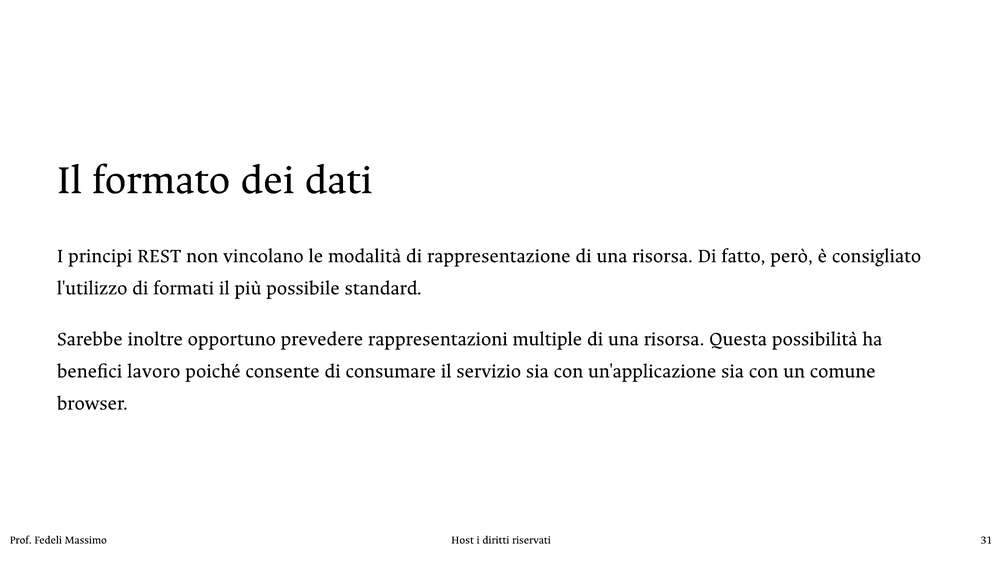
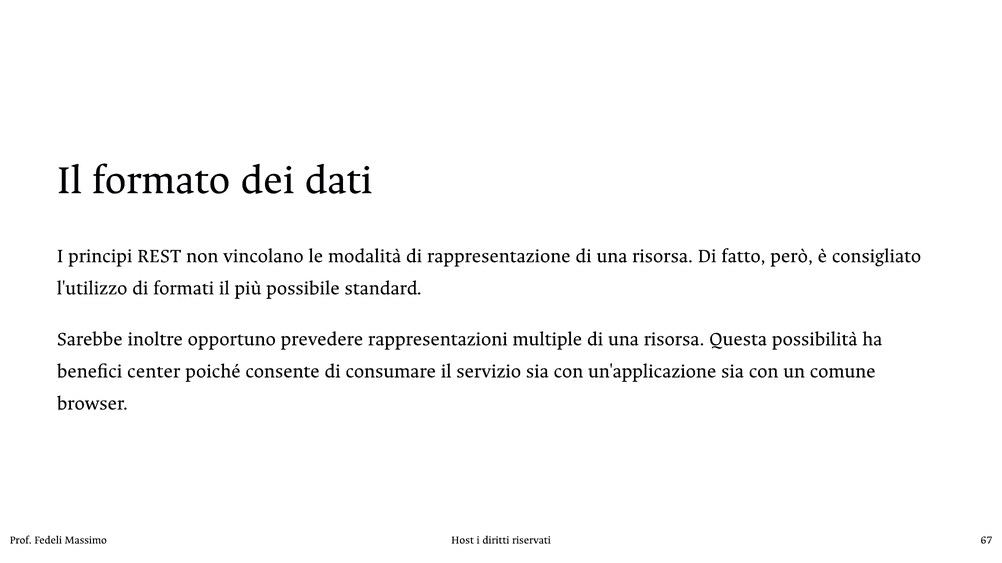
lavoro: lavoro -> center (154, 371)
31: 31 -> 67 (986, 540)
